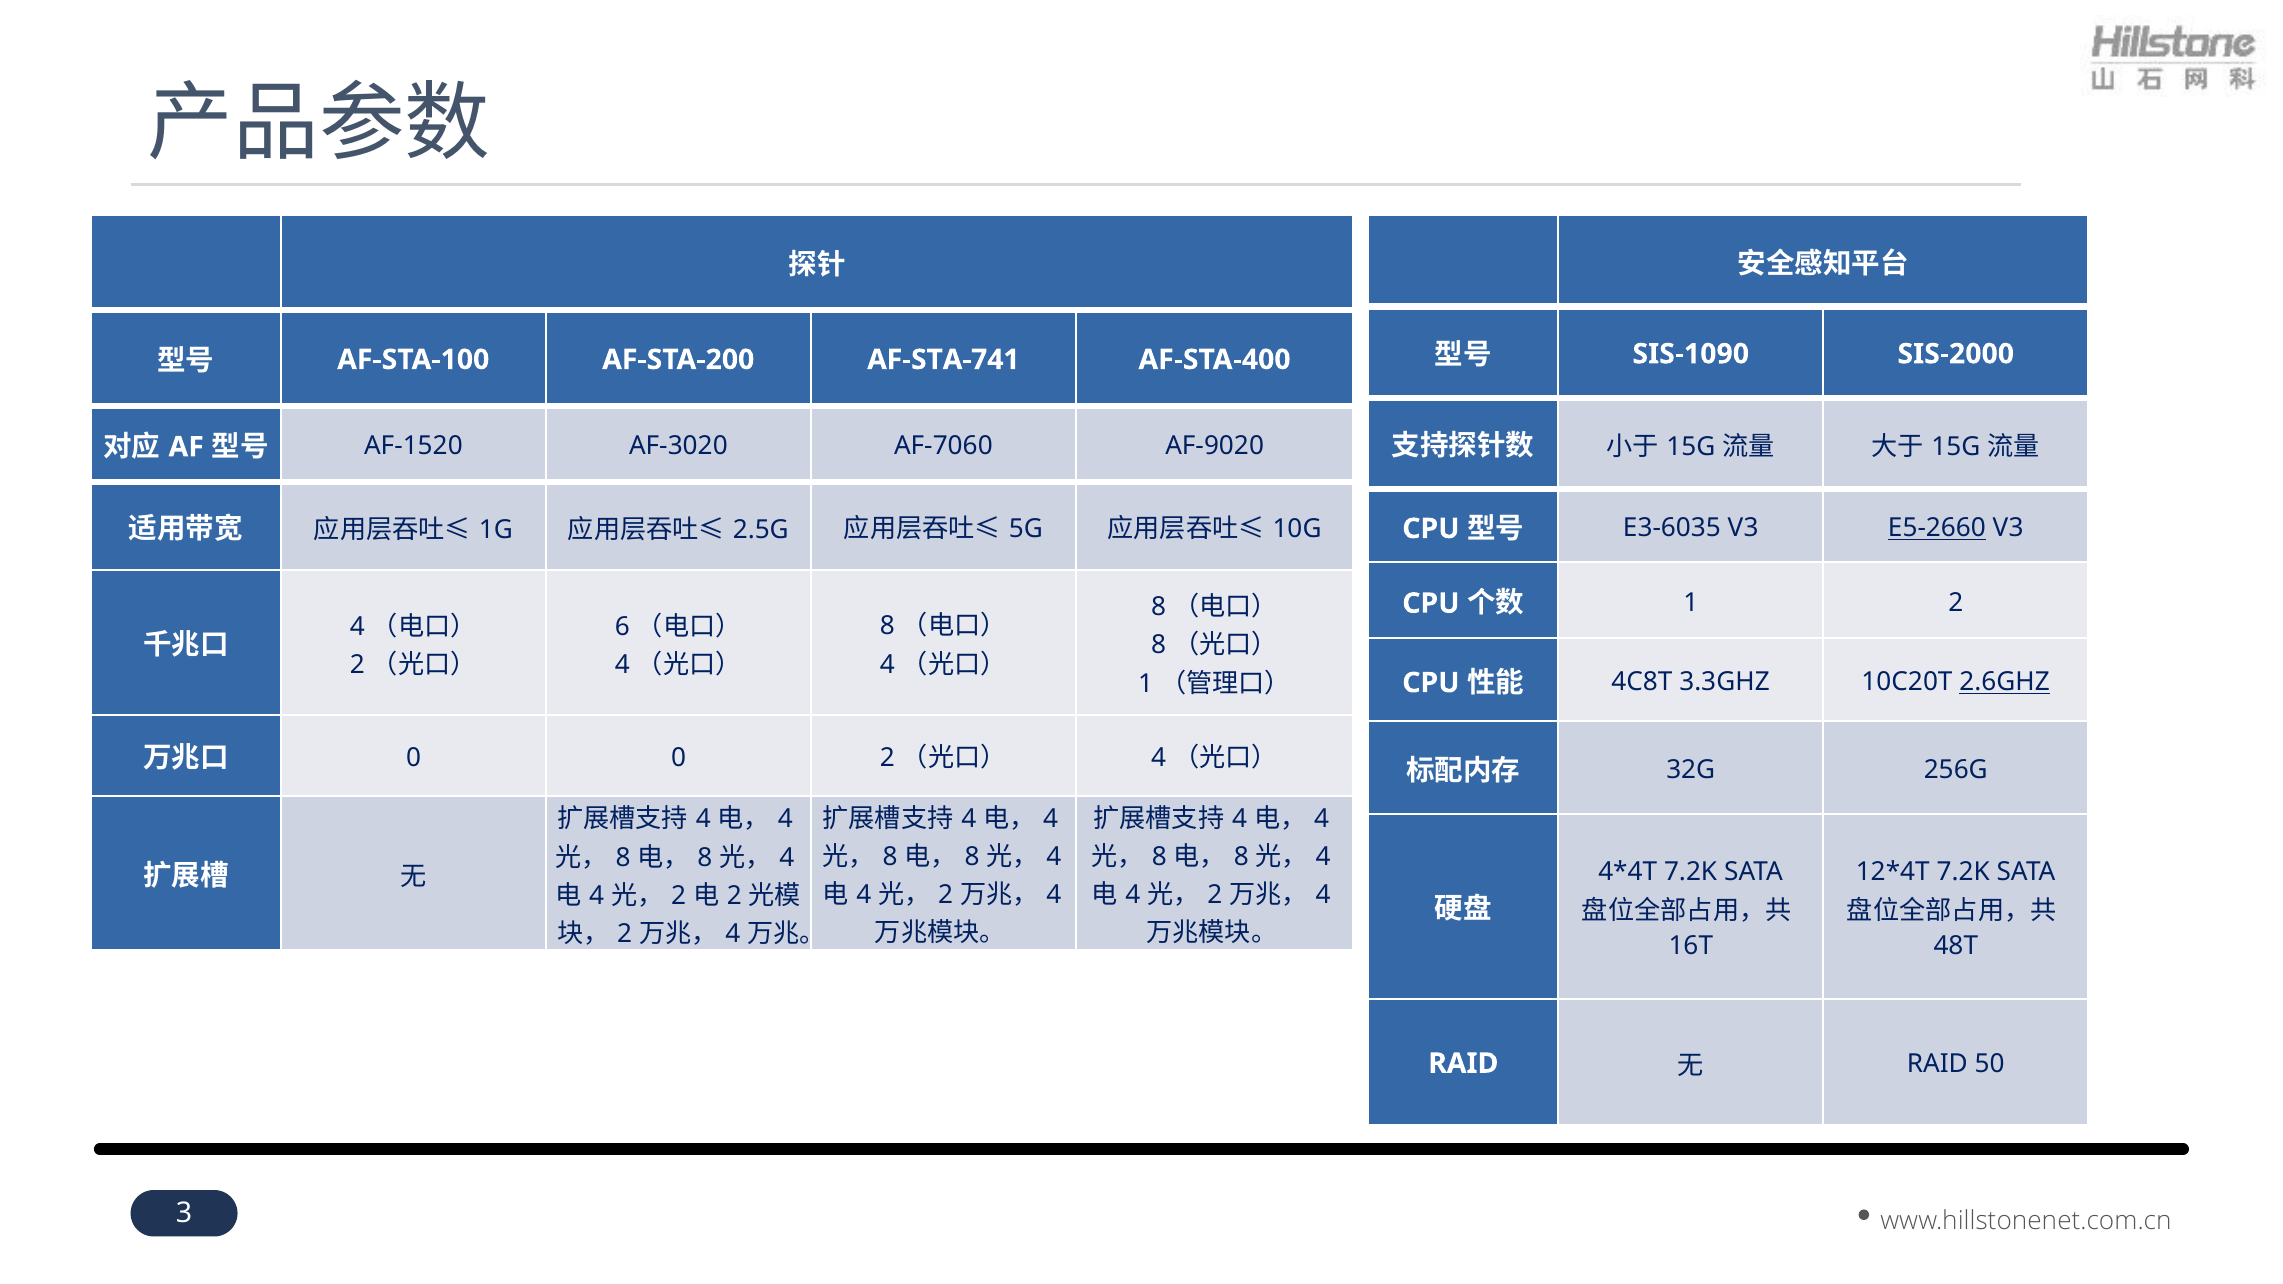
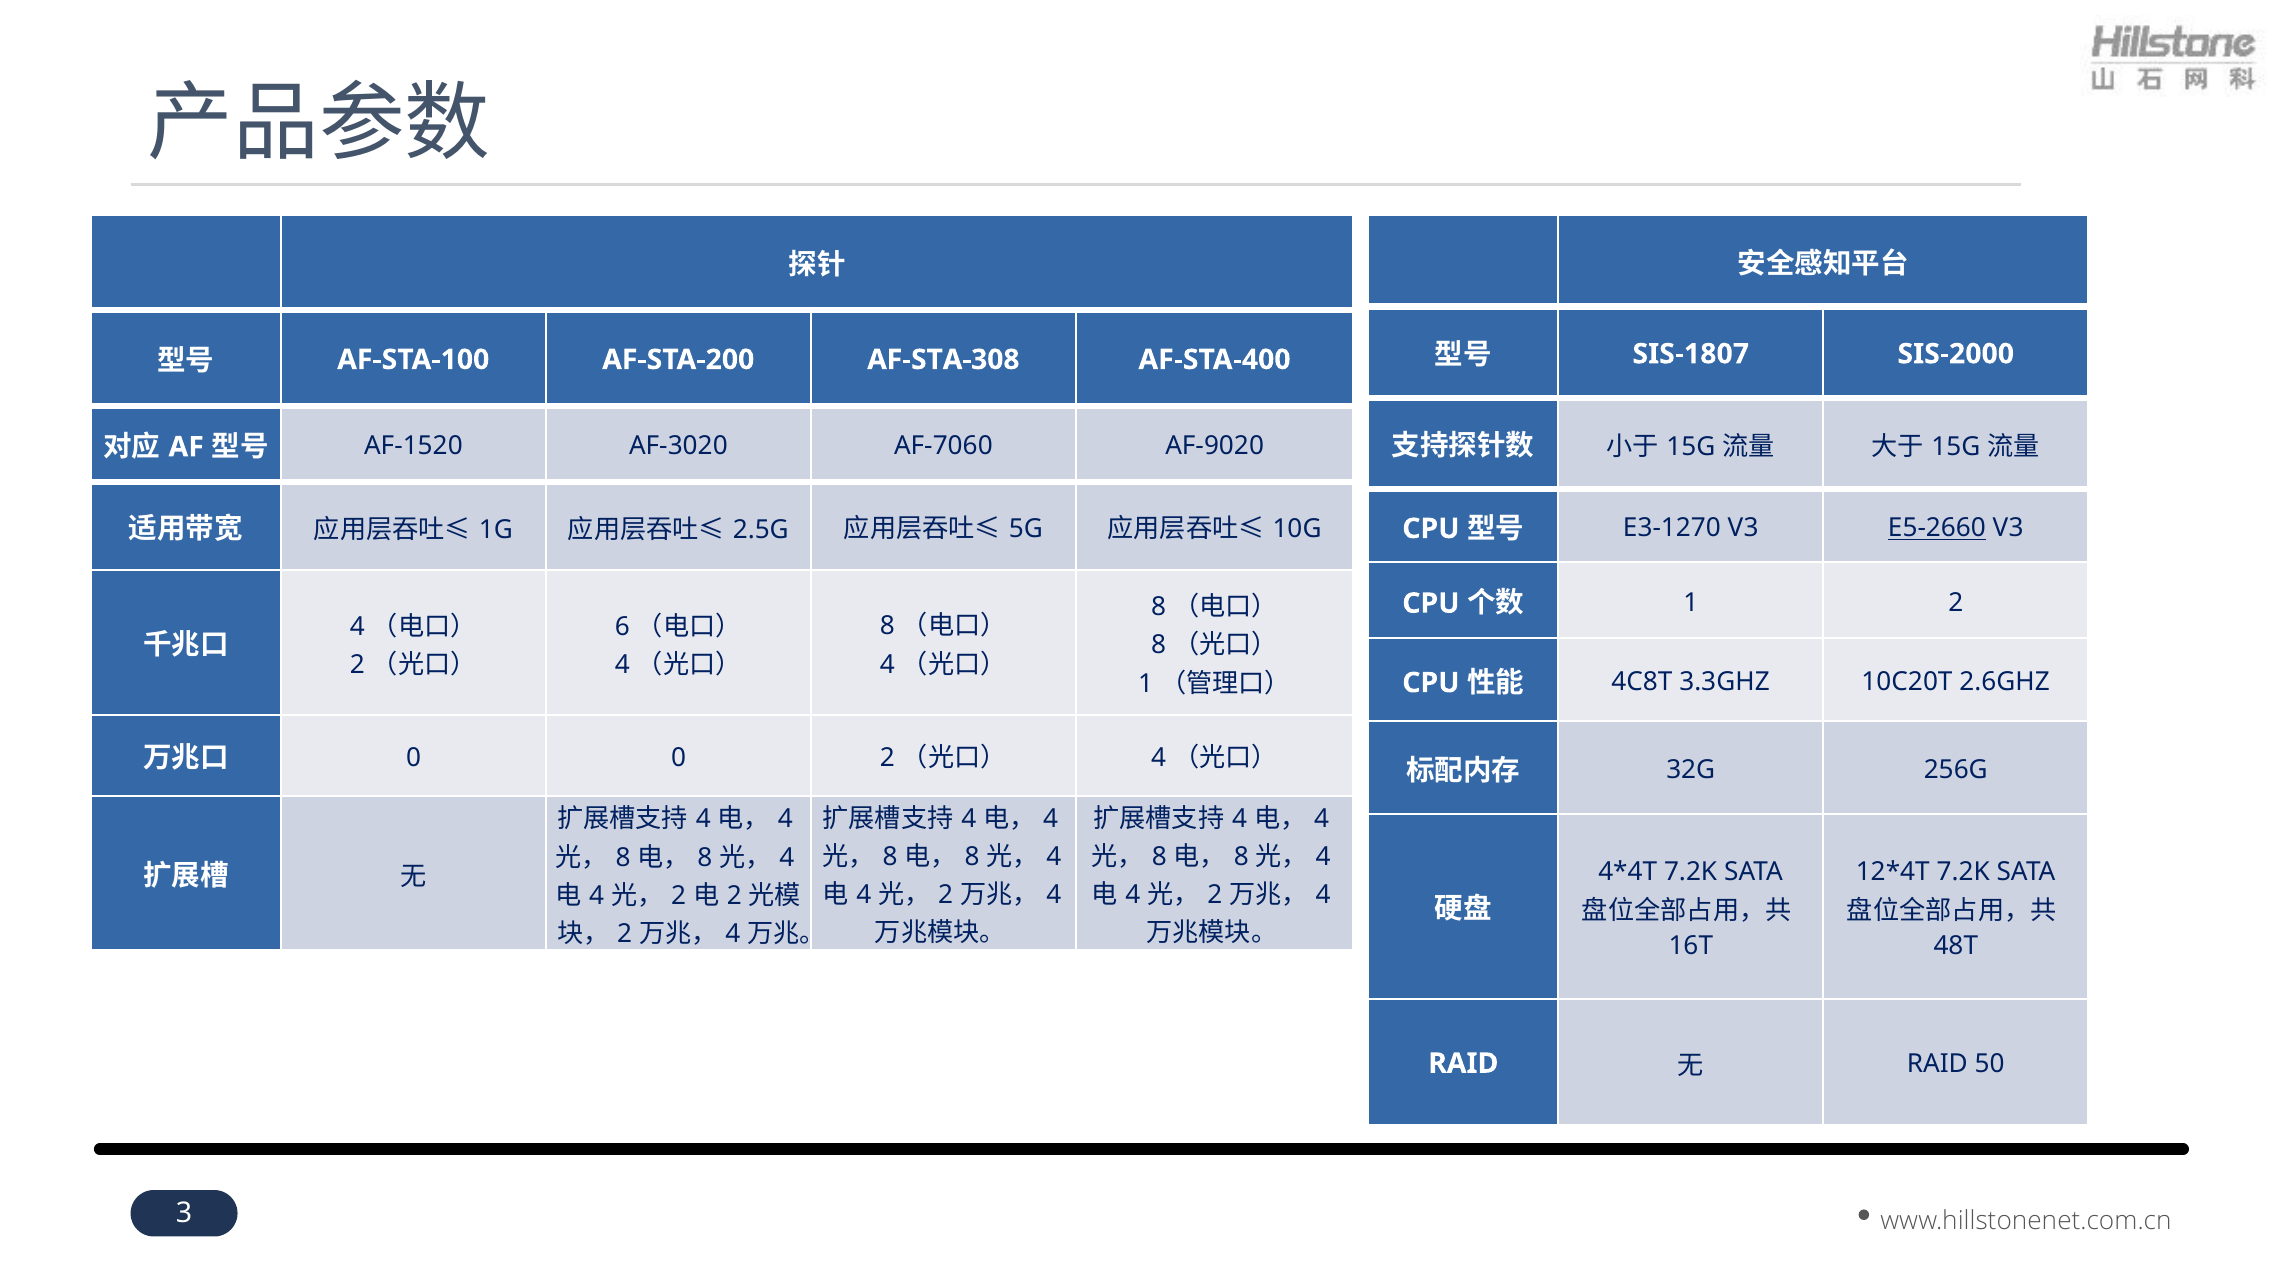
SIS-1090: SIS-1090 -> SIS-1807 (1691, 354)
AF-STA-741: AF-STA-741 -> AF-STA-308 (943, 360)
E3-6035: E3-6035 -> E3-1270 (1672, 528)
2.6GHZ underline: present -> none (2004, 682)
